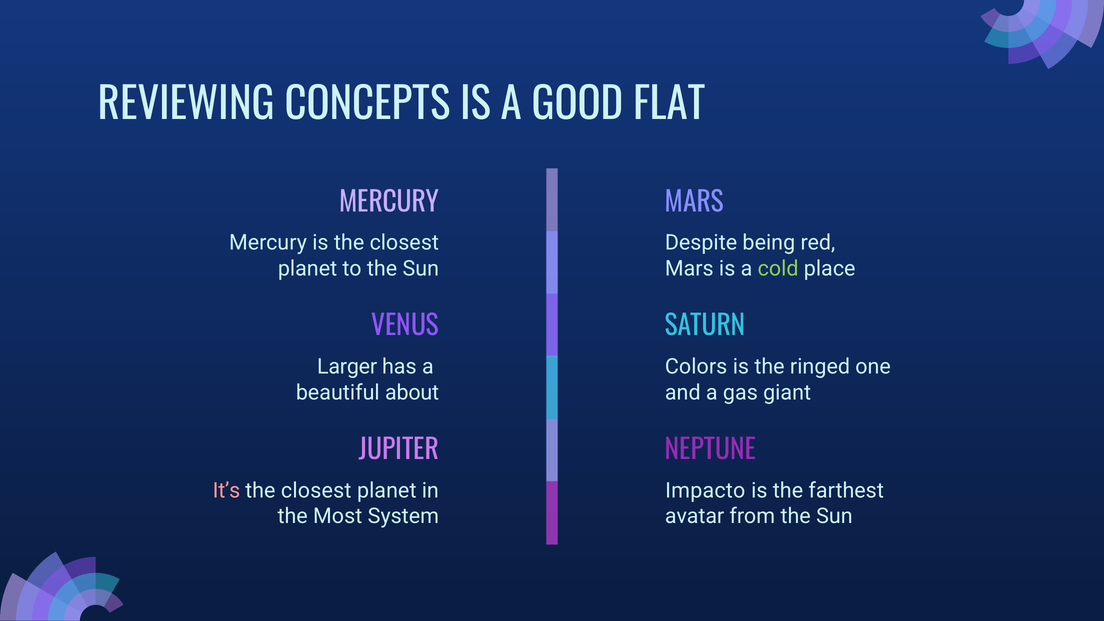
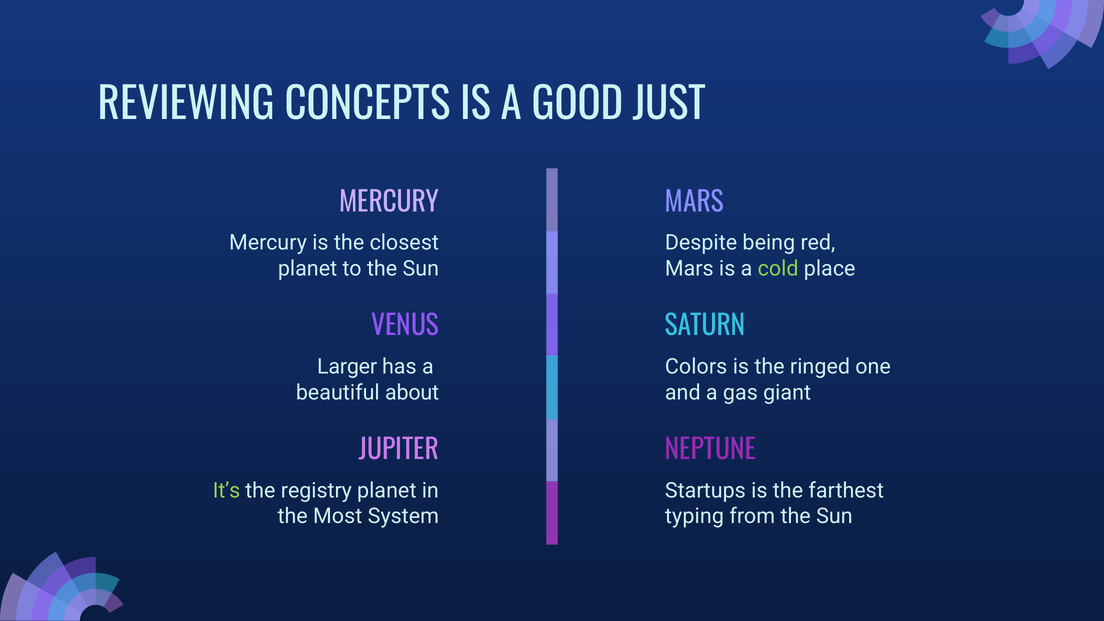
FLAT: FLAT -> JUST (669, 105)
It’s colour: pink -> light green (226, 491)
closest: closest -> registry (316, 491)
Impacto: Impacto -> Startups (705, 491)
avatar: avatar -> typing (694, 516)
